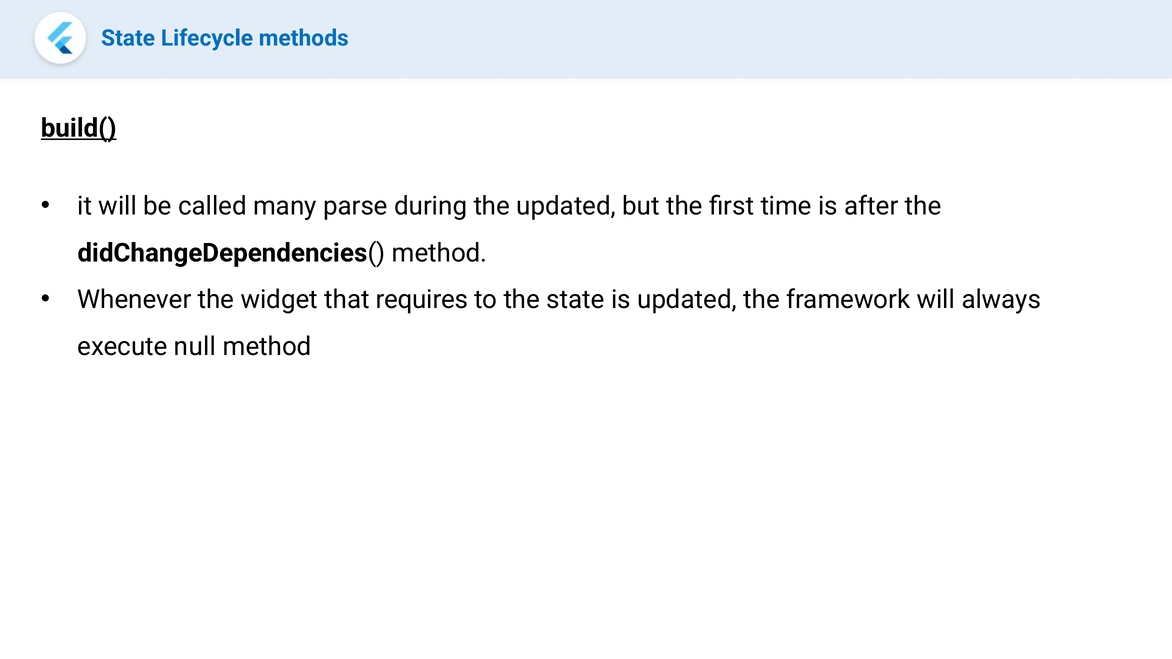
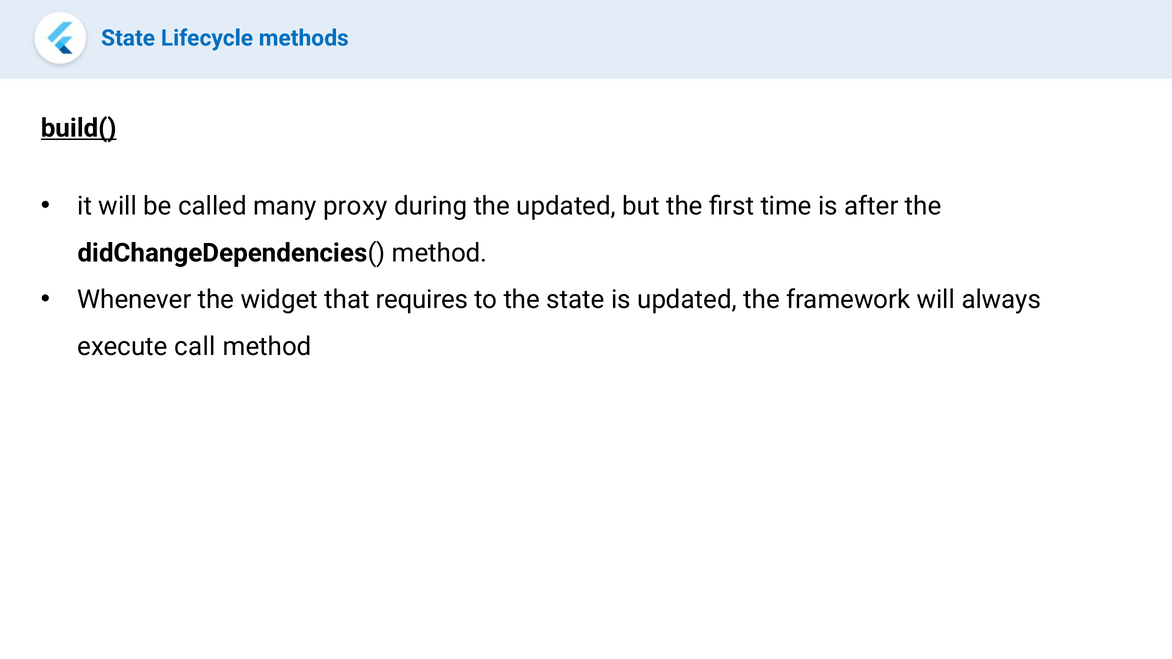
parse: parse -> proxy (355, 206)
null: null -> call (195, 347)
